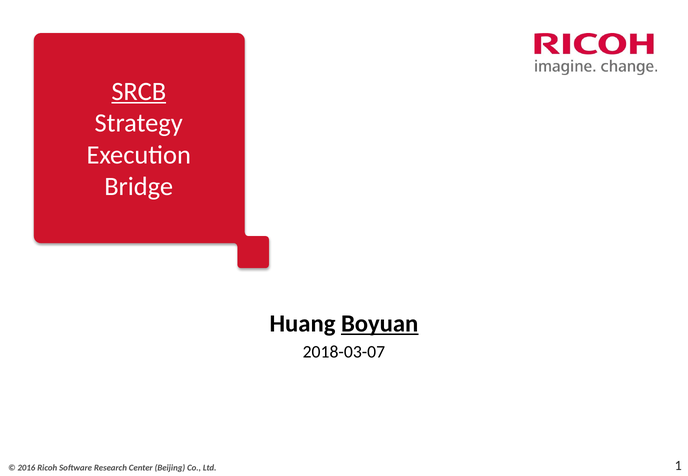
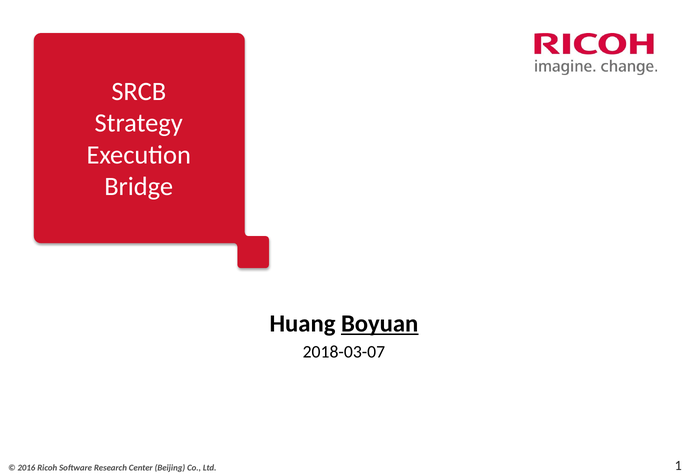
SRCB underline: present -> none (139, 92)
